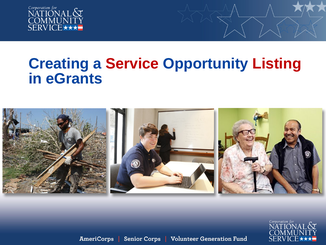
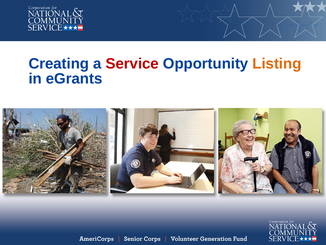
Listing colour: red -> orange (277, 63)
